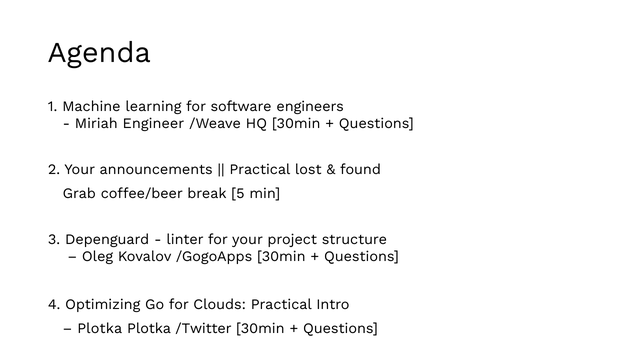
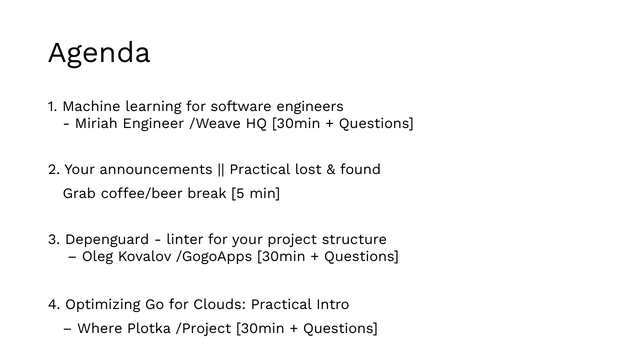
Plotka: Plotka -> Where (100, 328)
/Twitter: /Twitter -> /Project (203, 328)
